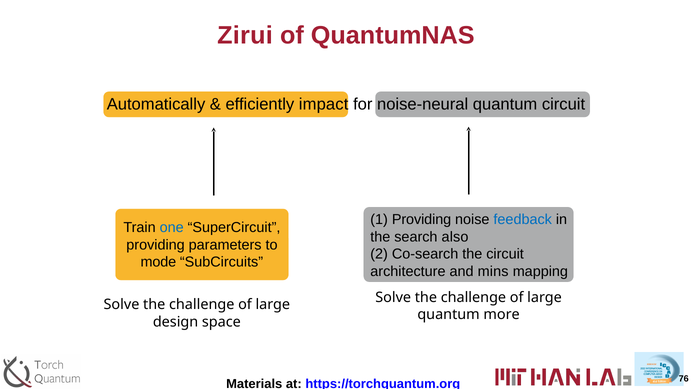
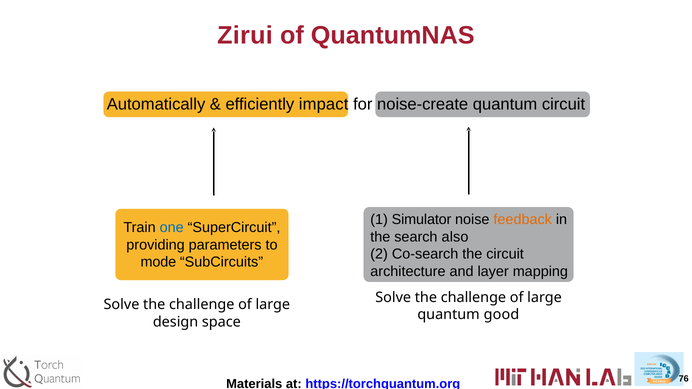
noise-neural: noise-neural -> noise-create (423, 105)
1 Providing: Providing -> Simulator (422, 220)
feedback colour: blue -> orange (523, 220)
mins: mins -> layer (493, 272)
more: more -> good (502, 315)
